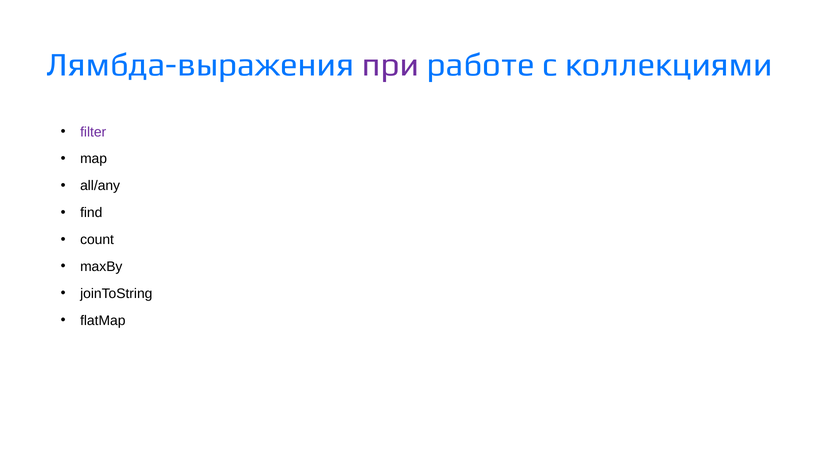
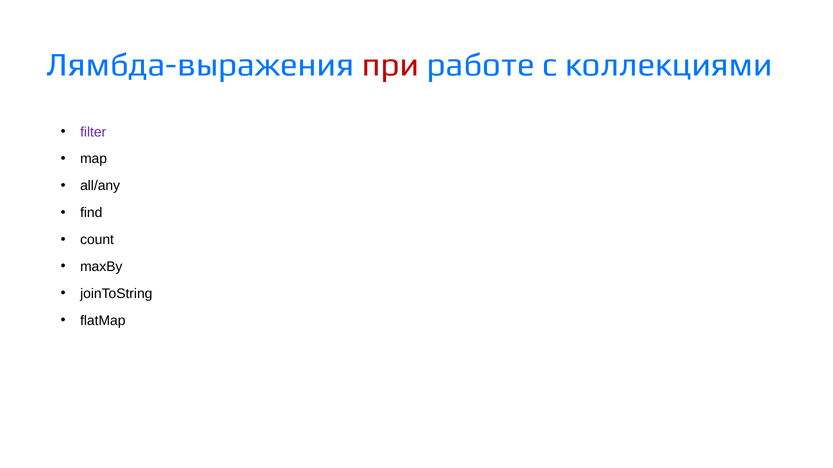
при colour: purple -> red (390, 65)
